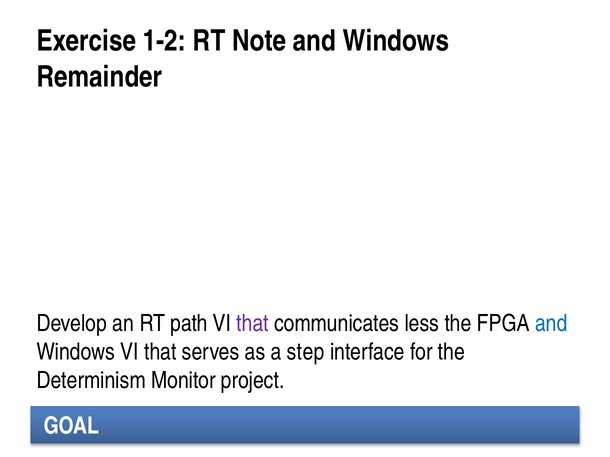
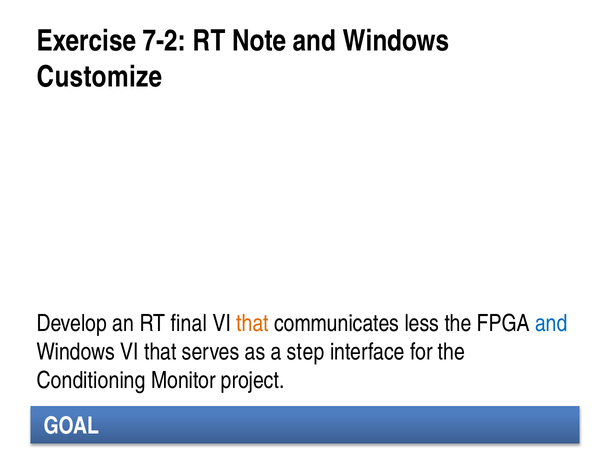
1-2: 1-2 -> 7-2 (164, 41)
Remainder: Remainder -> Customize (99, 77)
path: path -> final (189, 324)
that colour: purple -> orange (253, 324)
Determinism: Determinism -> Conditioning (91, 381)
